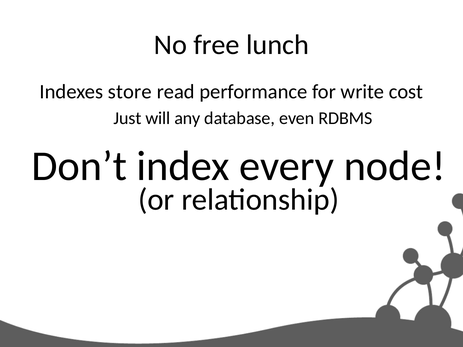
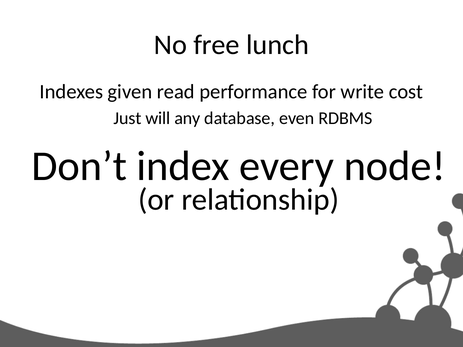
store: store -> given (130, 92)
